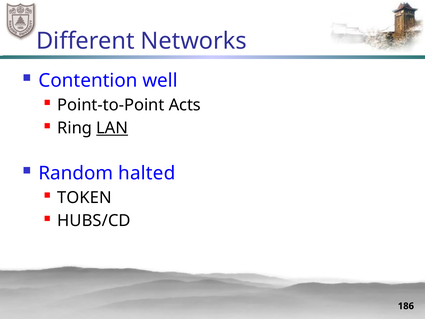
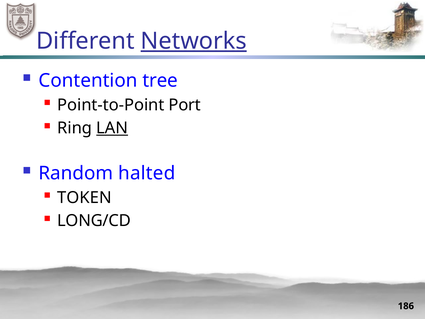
Networks underline: none -> present (194, 41)
well: well -> tree (160, 80)
Acts: Acts -> Port (185, 105)
HUBS/CD: HUBS/CD -> LONG/CD (94, 221)
